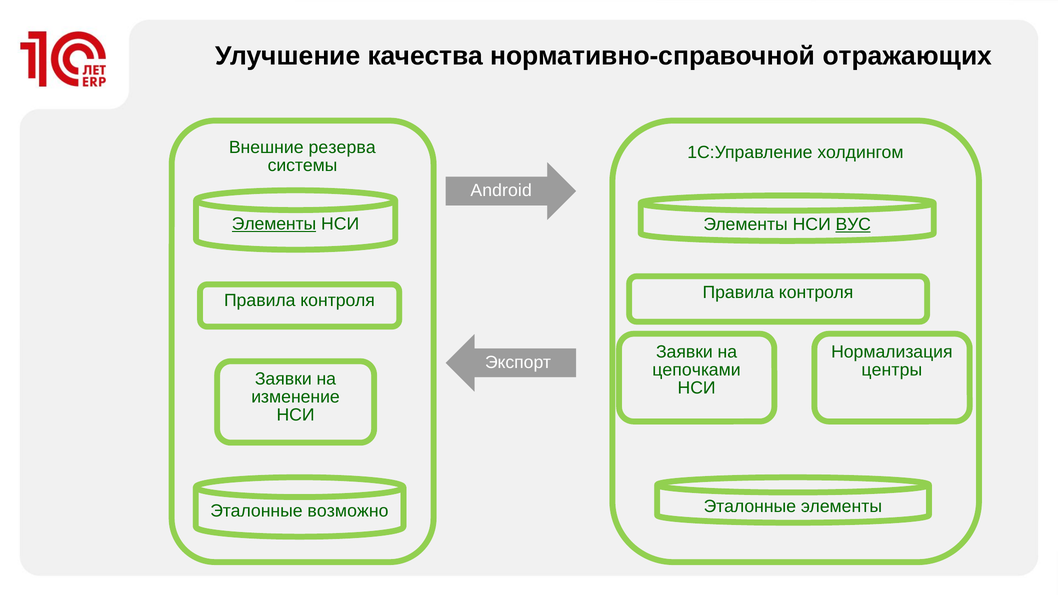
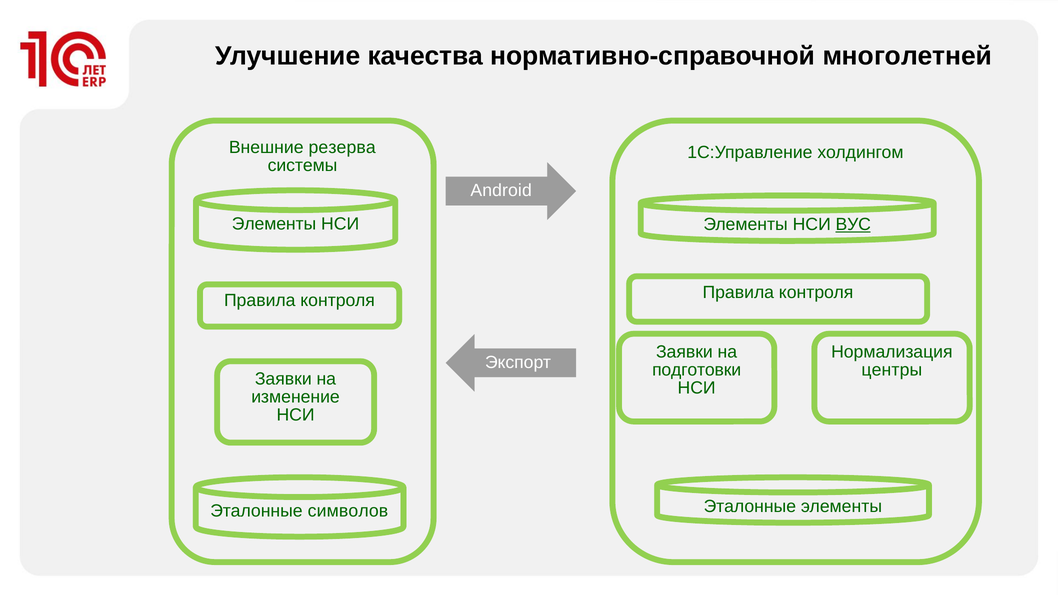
отражающих: отражающих -> многолетней (907, 56)
Элементы underline: present -> none (274, 224)
цепочками: цепочками -> подготовки (697, 370)
возможно: возможно -> символов (348, 511)
